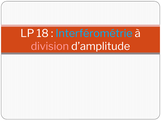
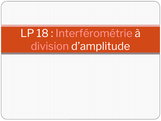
Interférométrie colour: light blue -> pink (94, 33)
